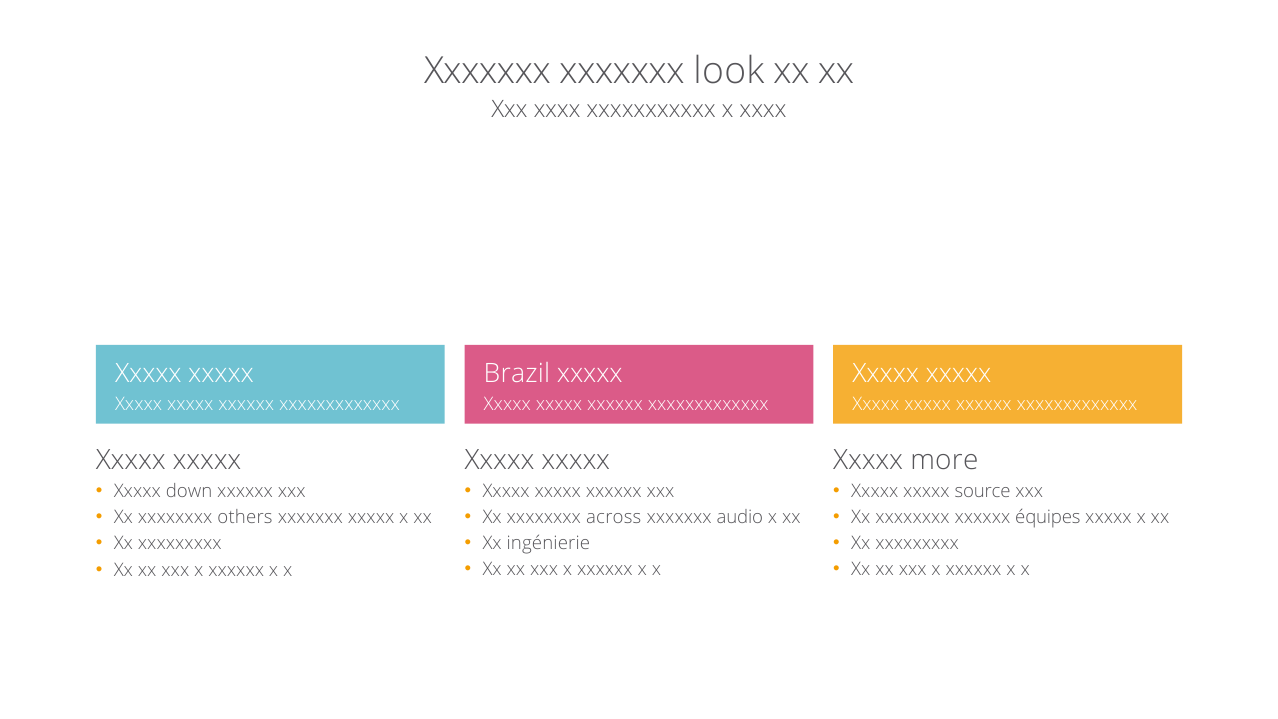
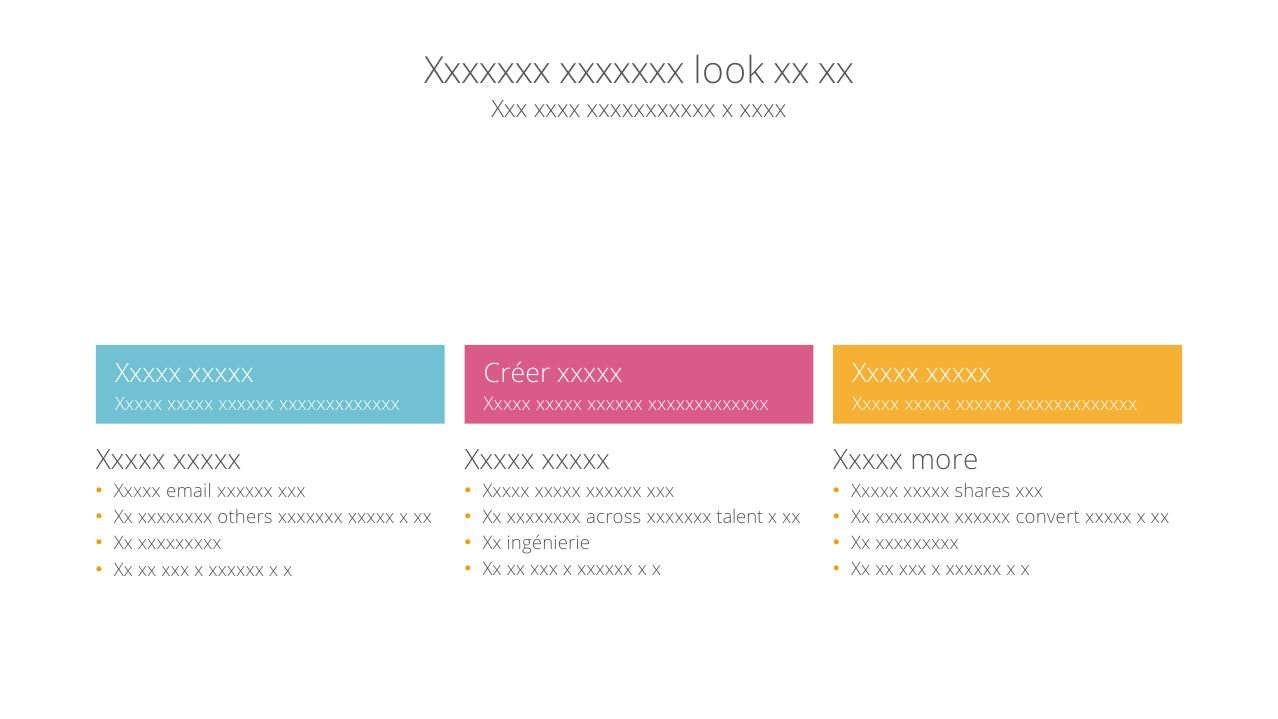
Brazil: Brazil -> Créer (517, 374)
down: down -> email (189, 491)
source: source -> shares (982, 491)
audio: audio -> talent (740, 517)
équipes: équipes -> convert (1048, 517)
